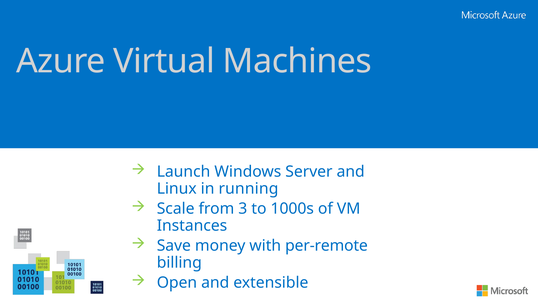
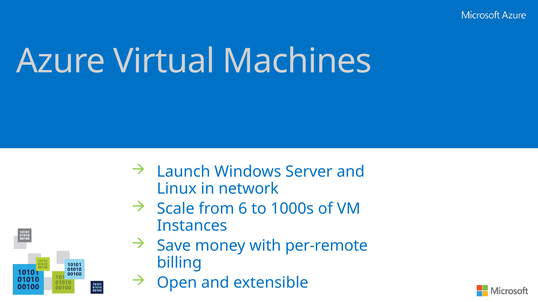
running: running -> network (249, 189)
3: 3 -> 6 (243, 209)
